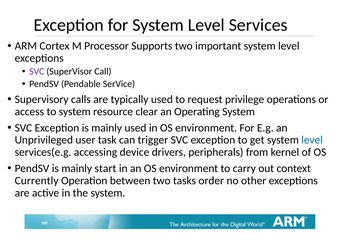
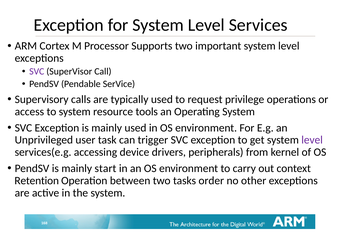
clear: clear -> tools (147, 112)
level colour: blue -> purple (312, 140)
Currently: Currently -> Retention (37, 181)
